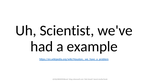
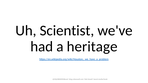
example: example -> heritage (92, 47)
